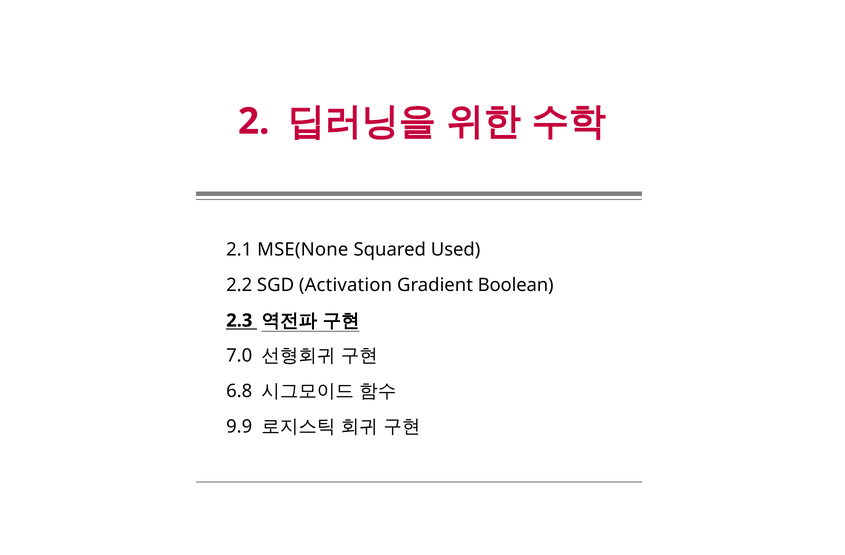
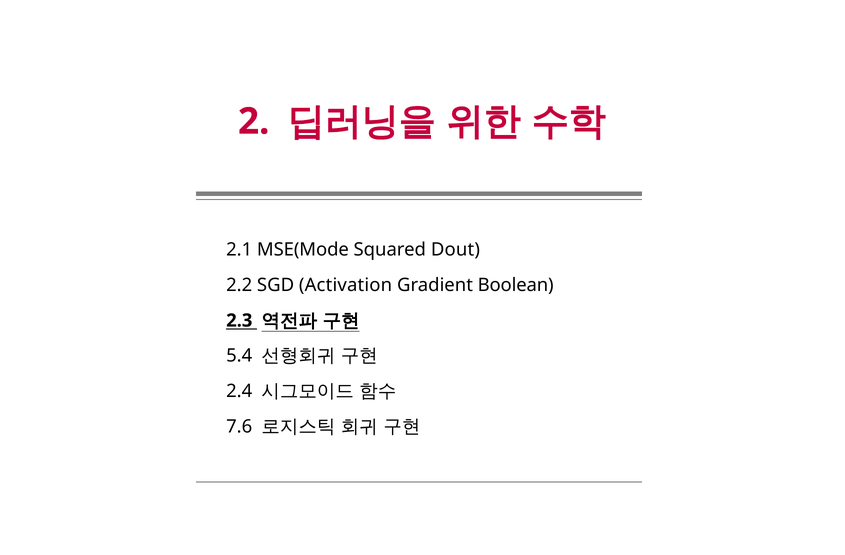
MSE(None: MSE(None -> MSE(Mode (303, 250)
Used: Used -> Dout (455, 250)
7.0: 7.0 -> 5.4 (239, 356)
6.8: 6.8 -> 2.4 (239, 391)
9.9: 9.9 -> 7.6 (239, 427)
